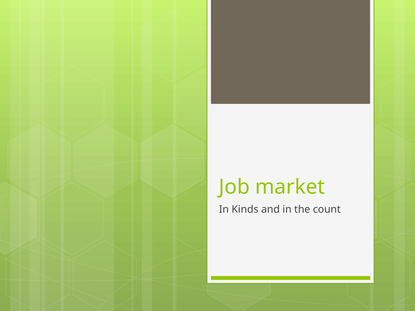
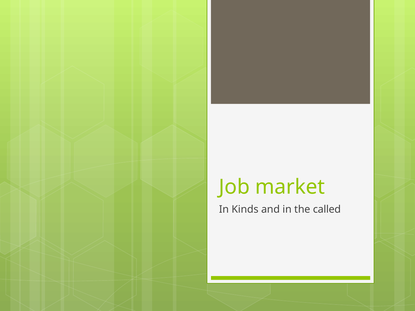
count: count -> called (327, 210)
